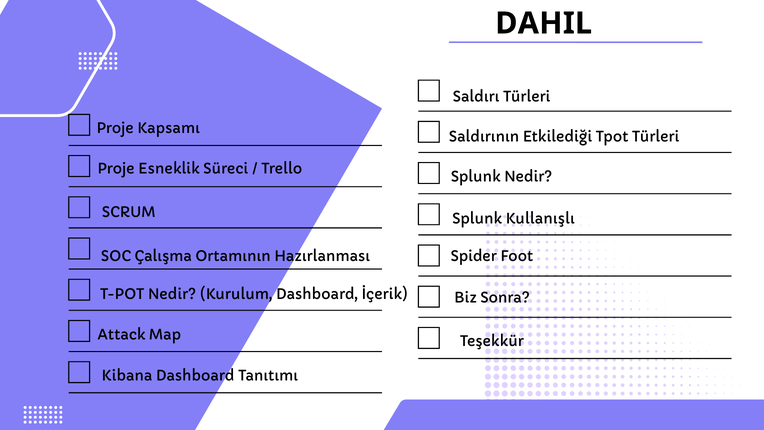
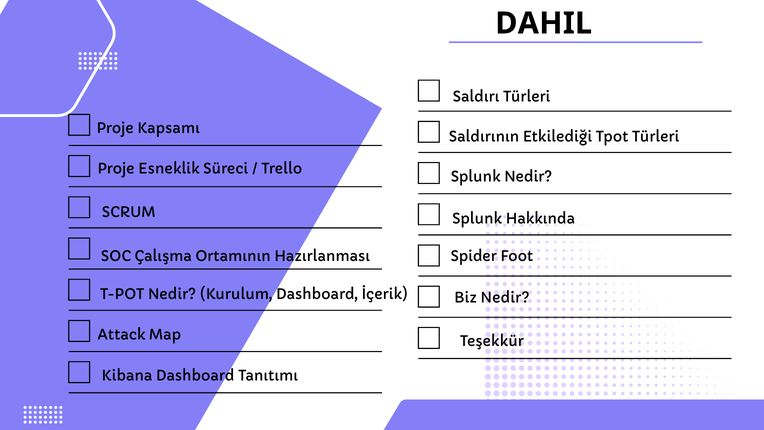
Kullanışlı: Kullanışlı -> Hakkında (540, 219)
Biz Sonra: Sonra -> Nedir (505, 298)
